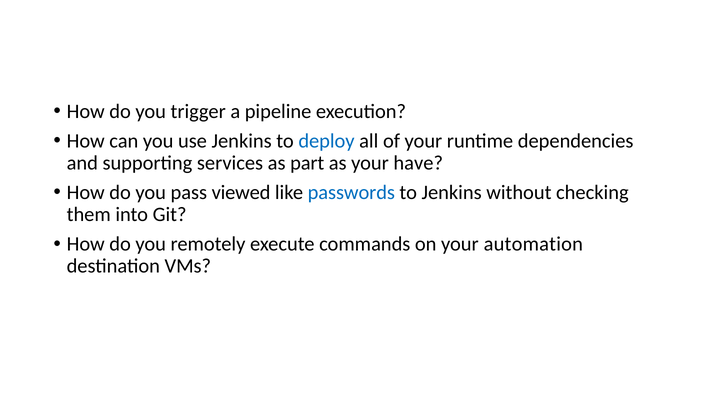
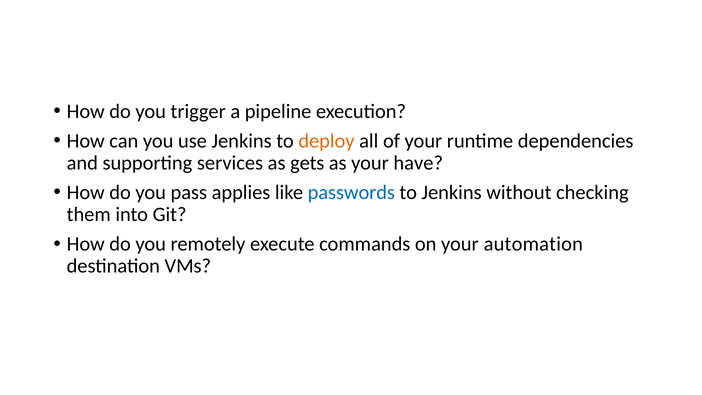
deploy colour: blue -> orange (326, 141)
part: part -> gets (307, 163)
viewed: viewed -> applies (241, 192)
